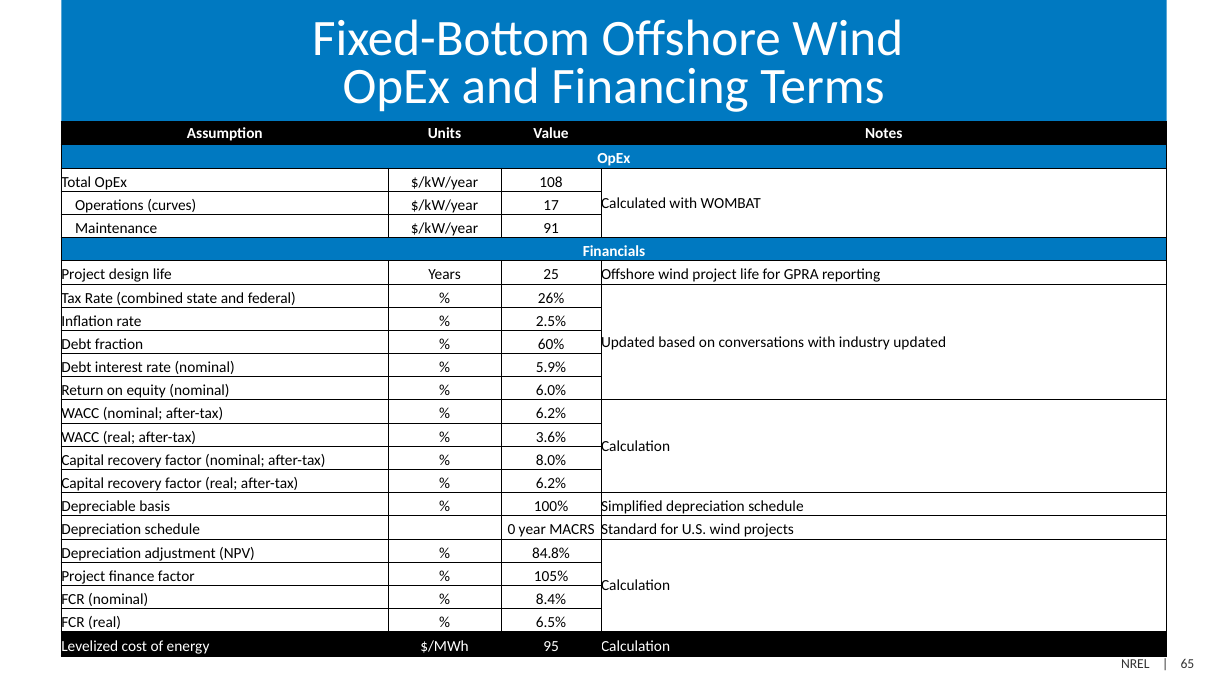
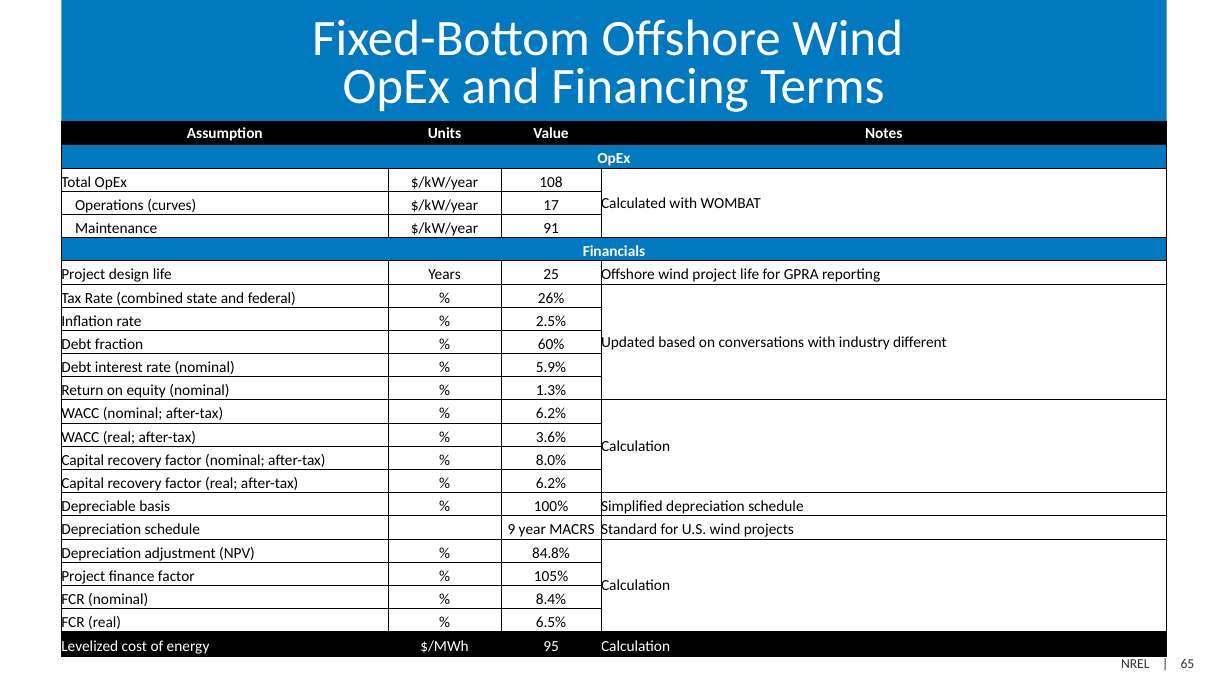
industry updated: updated -> different (920, 342)
6.0%: 6.0% -> 1.3% (551, 391)
0: 0 -> 9 (511, 530)
